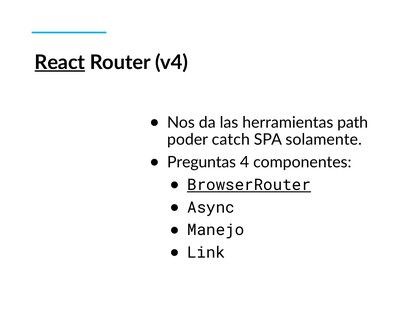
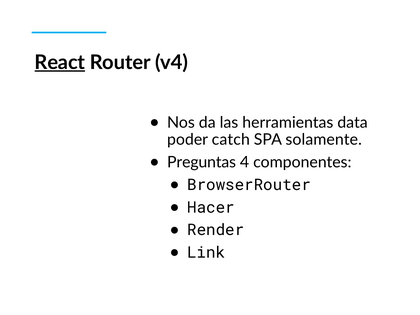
path: path -> data (353, 123)
BrowserRouter underline: present -> none (249, 185)
Async: Async -> Hacer (211, 207)
Manejo: Manejo -> Render (216, 230)
